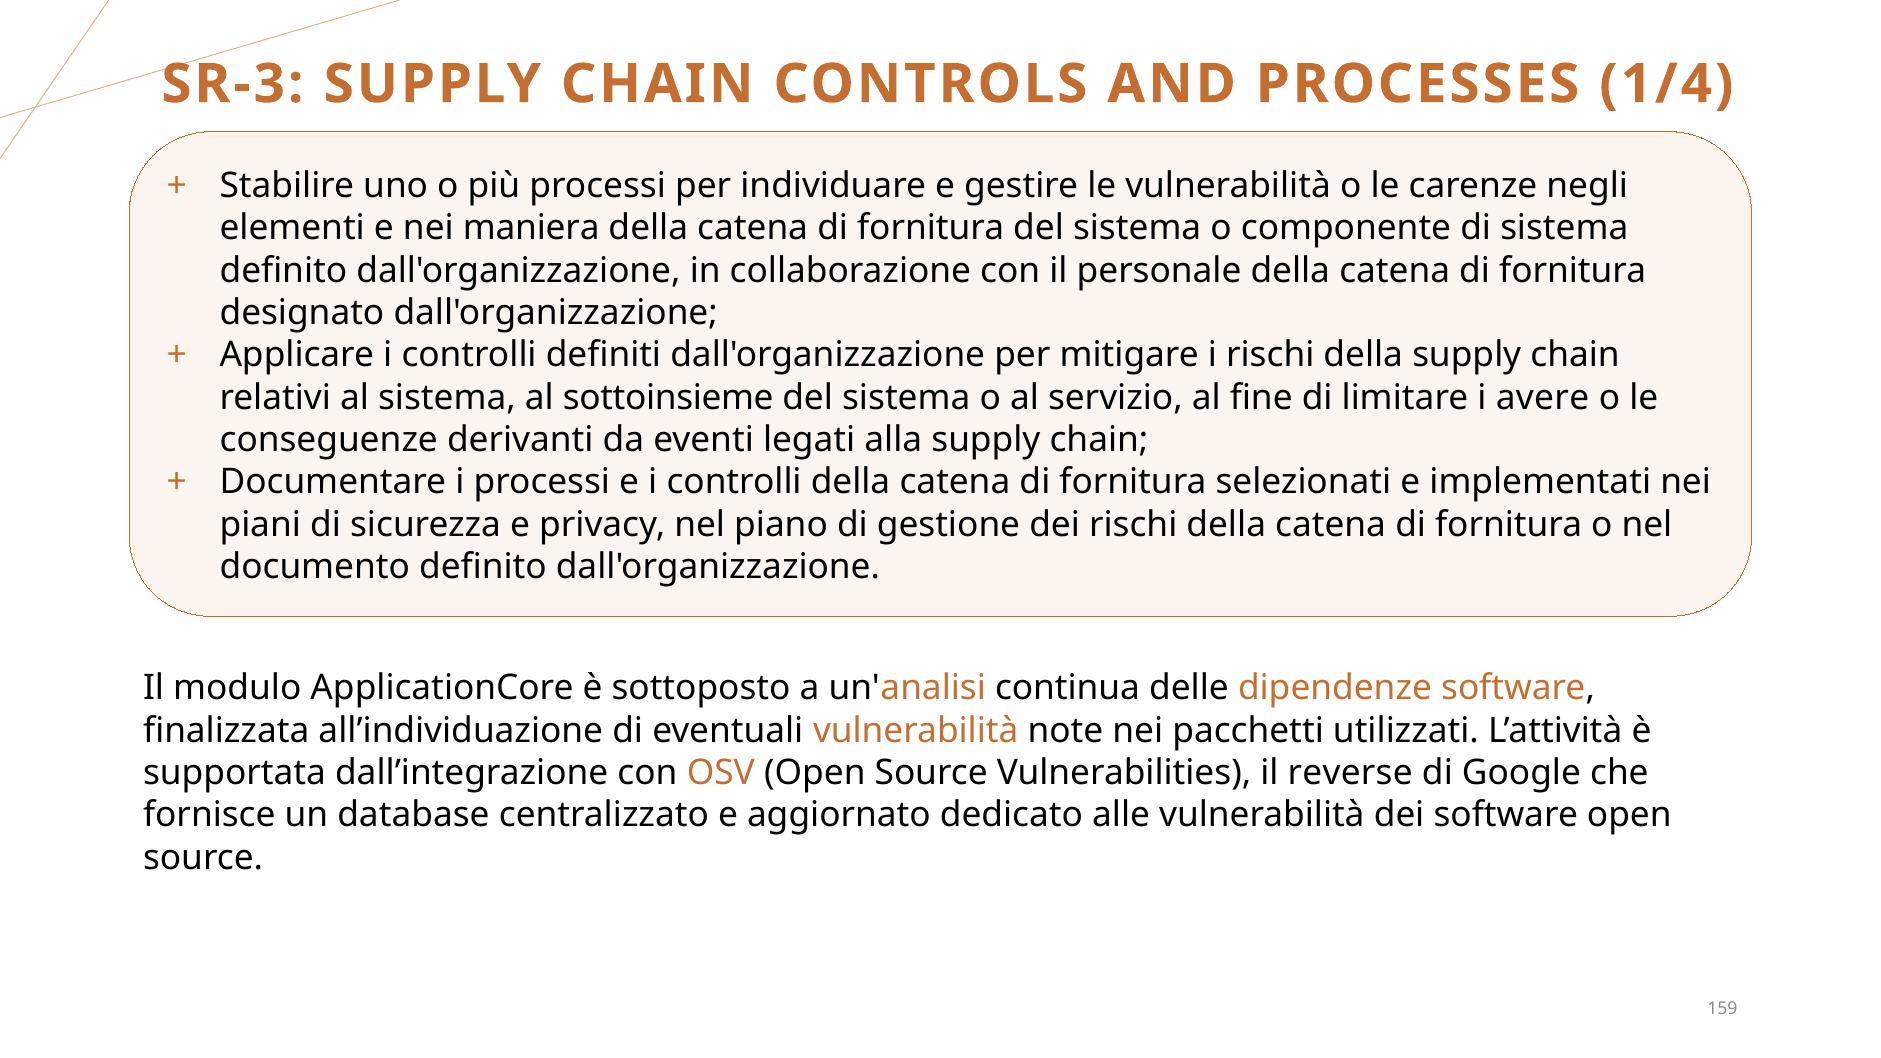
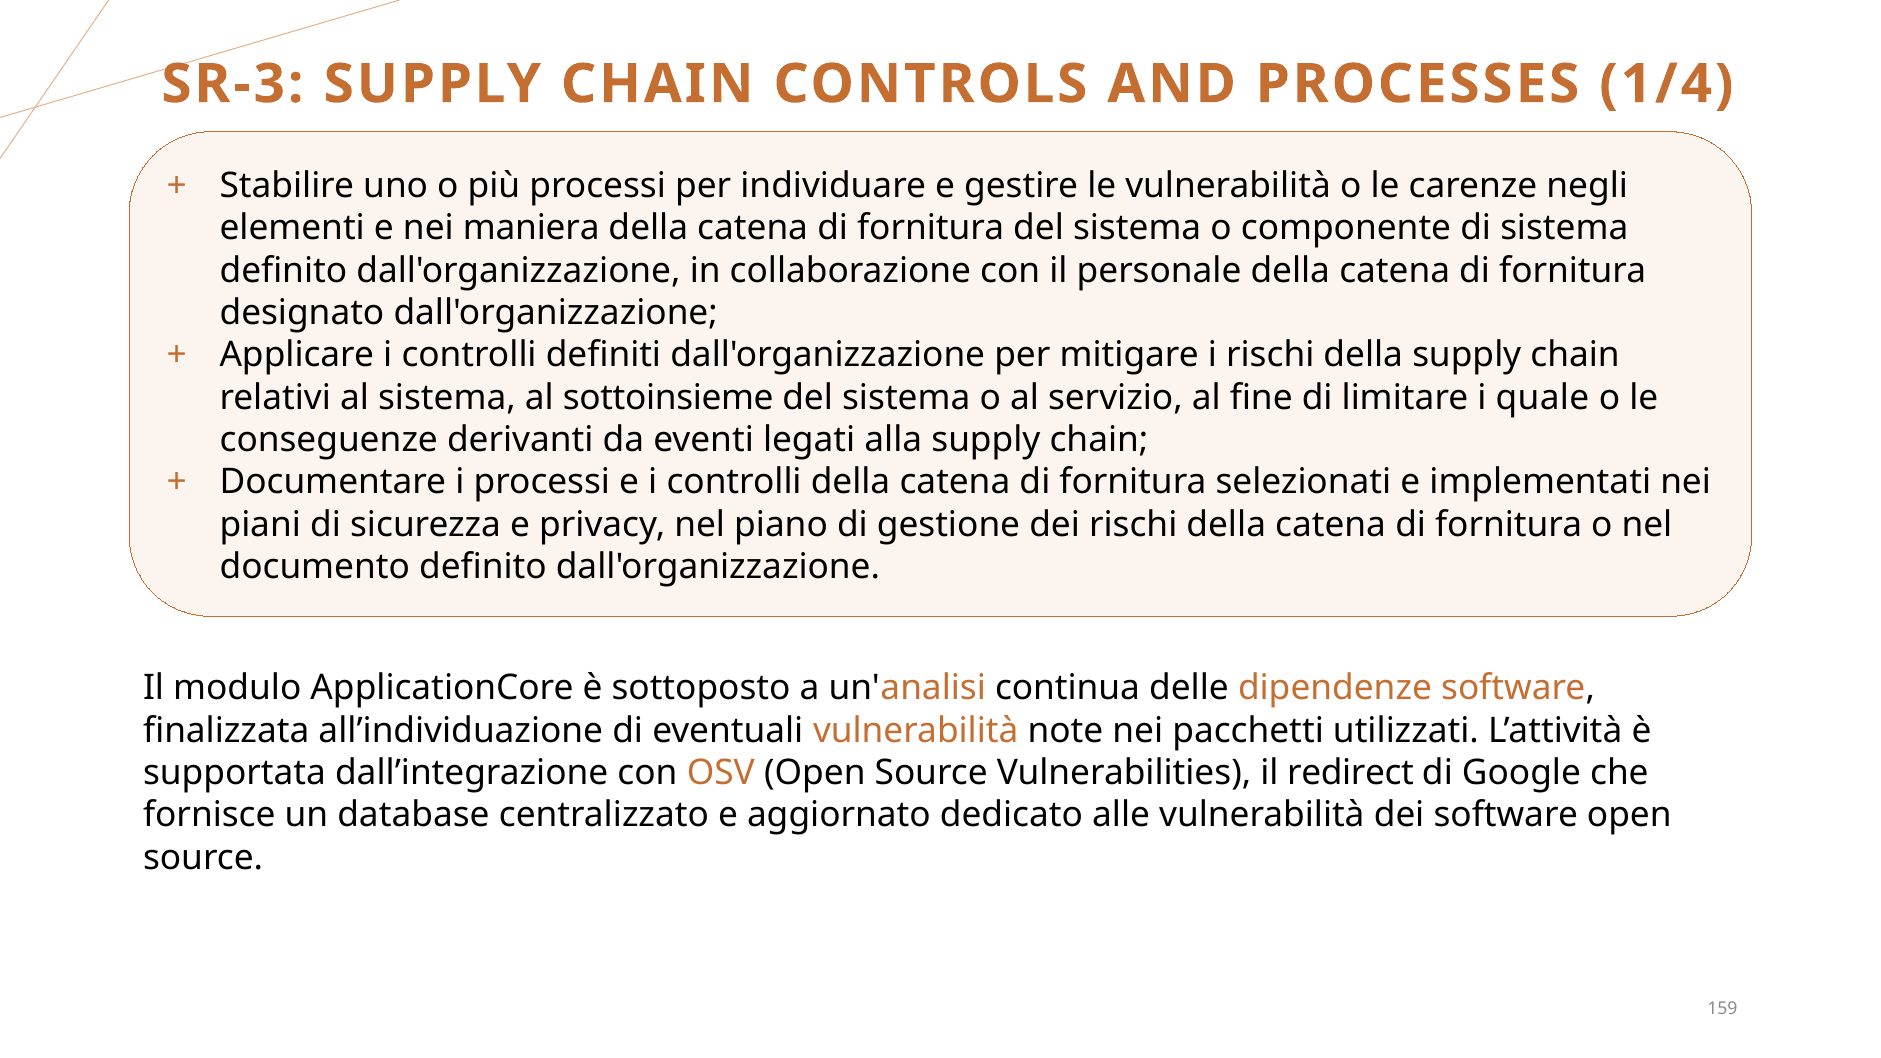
avere: avere -> quale (1542, 398)
reverse: reverse -> redirect (1351, 773)
